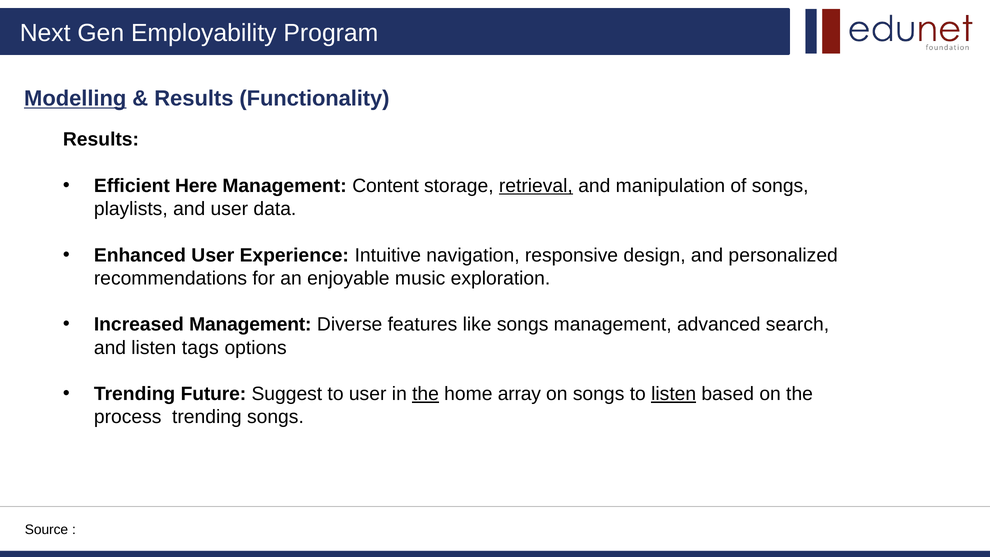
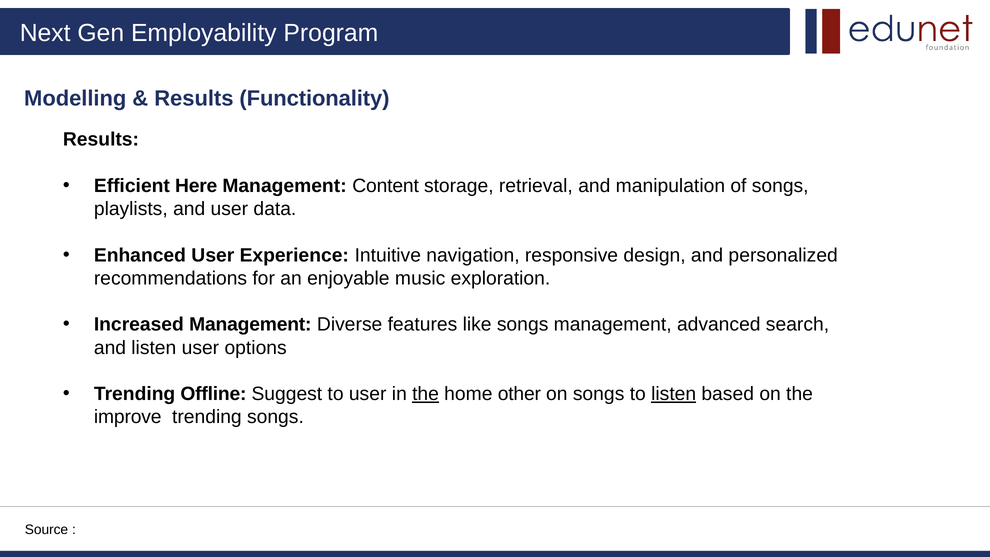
Modelling underline: present -> none (75, 98)
retrieval underline: present -> none (536, 186)
listen tags: tags -> user (200, 348)
Future: Future -> Offline (213, 394)
array: array -> other (519, 394)
process: process -> improve (128, 417)
